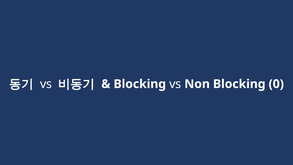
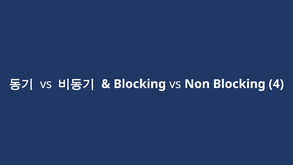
0: 0 -> 4 (276, 84)
